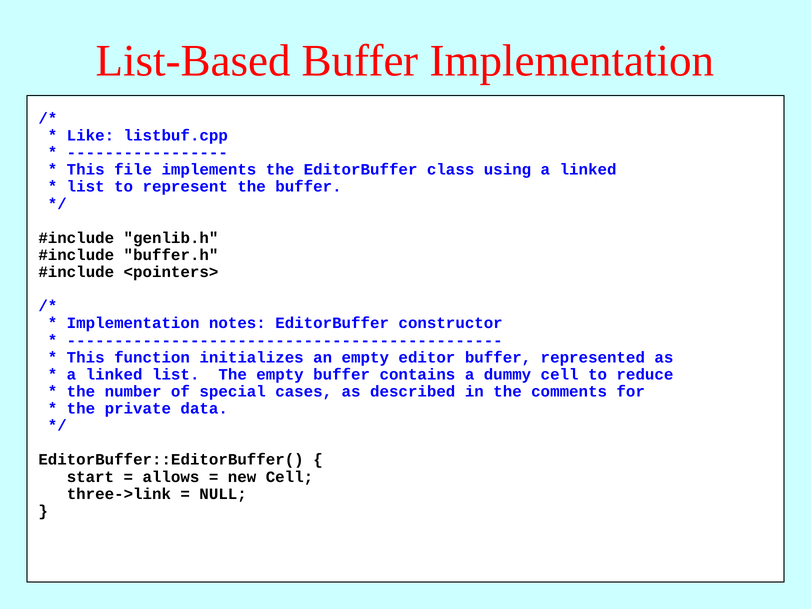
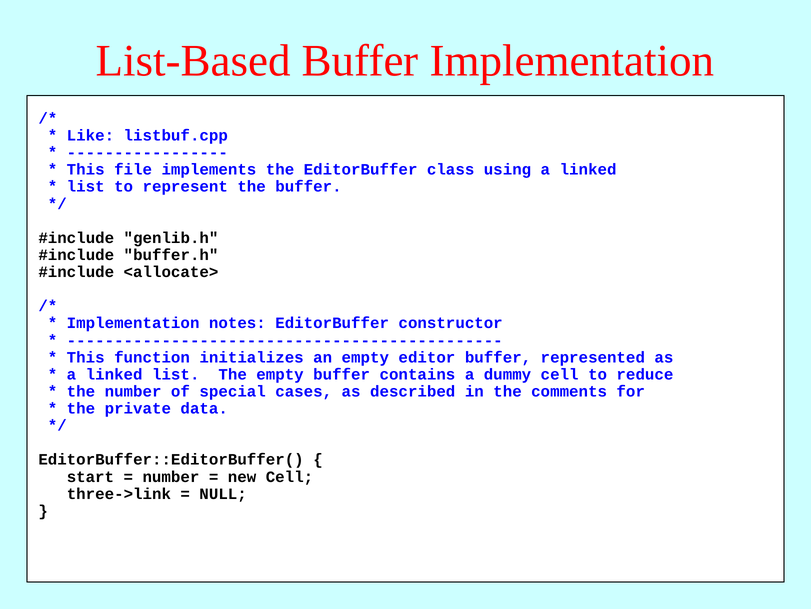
<pointers>: <pointers> -> <allocate> (171, 272)
allows: allows -> number (171, 476)
